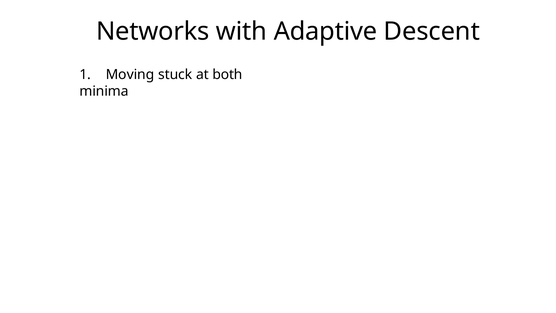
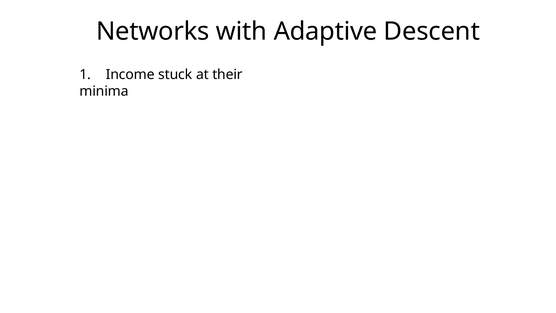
Moving: Moving -> Income (130, 74)
both: both -> their (227, 74)
